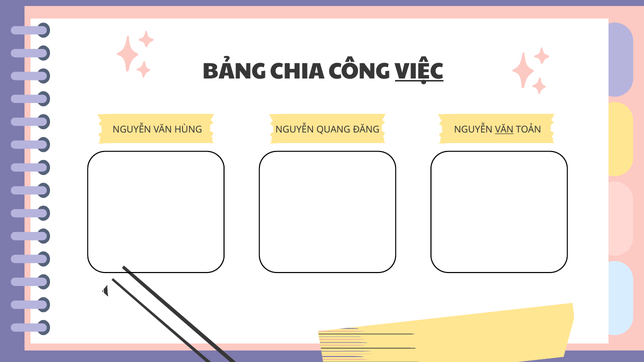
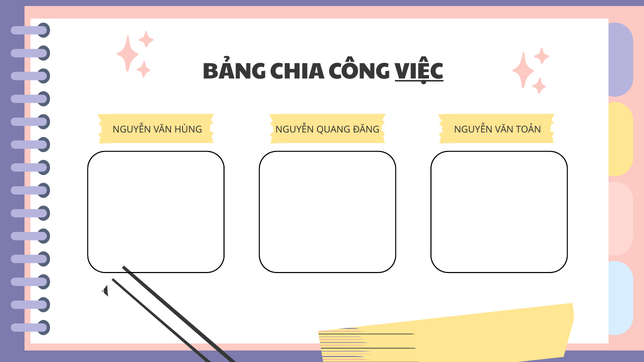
VĂN underline: present -> none (504, 130)
